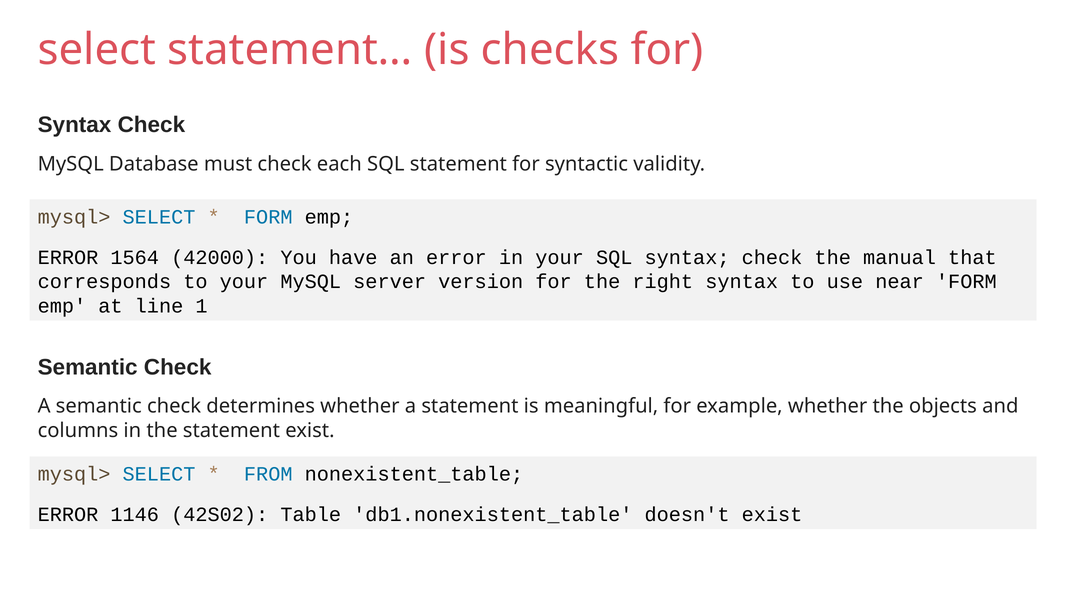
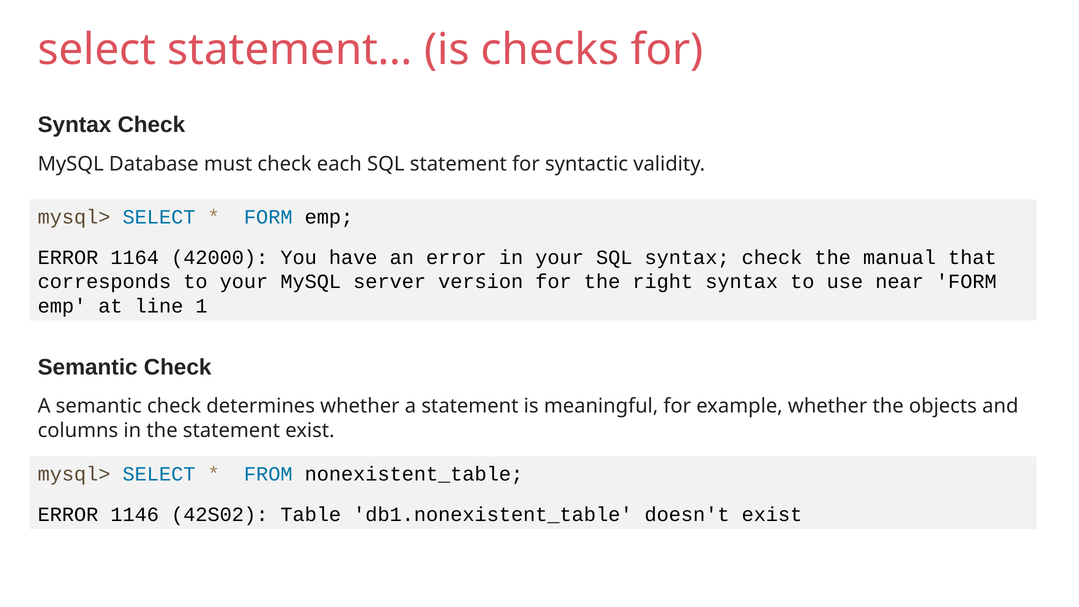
1564: 1564 -> 1164 (135, 257)
